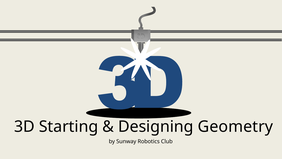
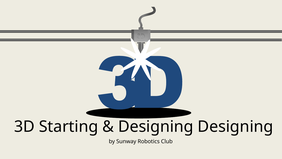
Designing Geometry: Geometry -> Designing (235, 126)
